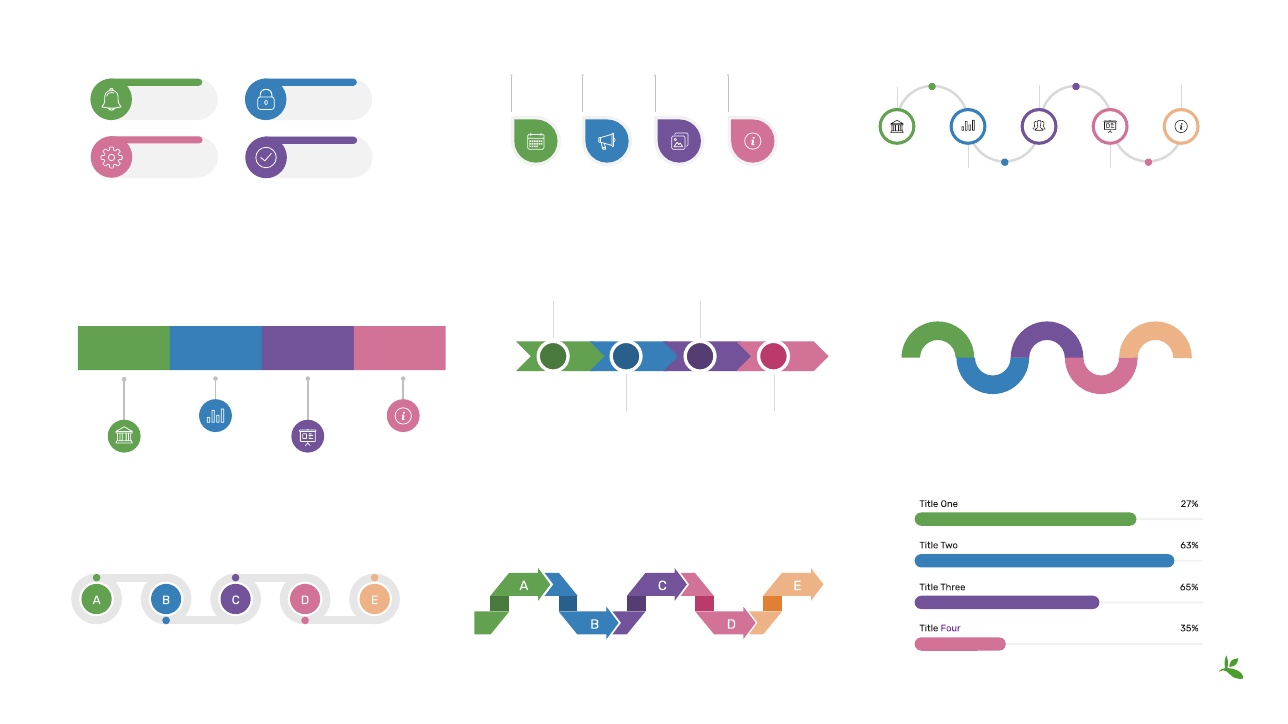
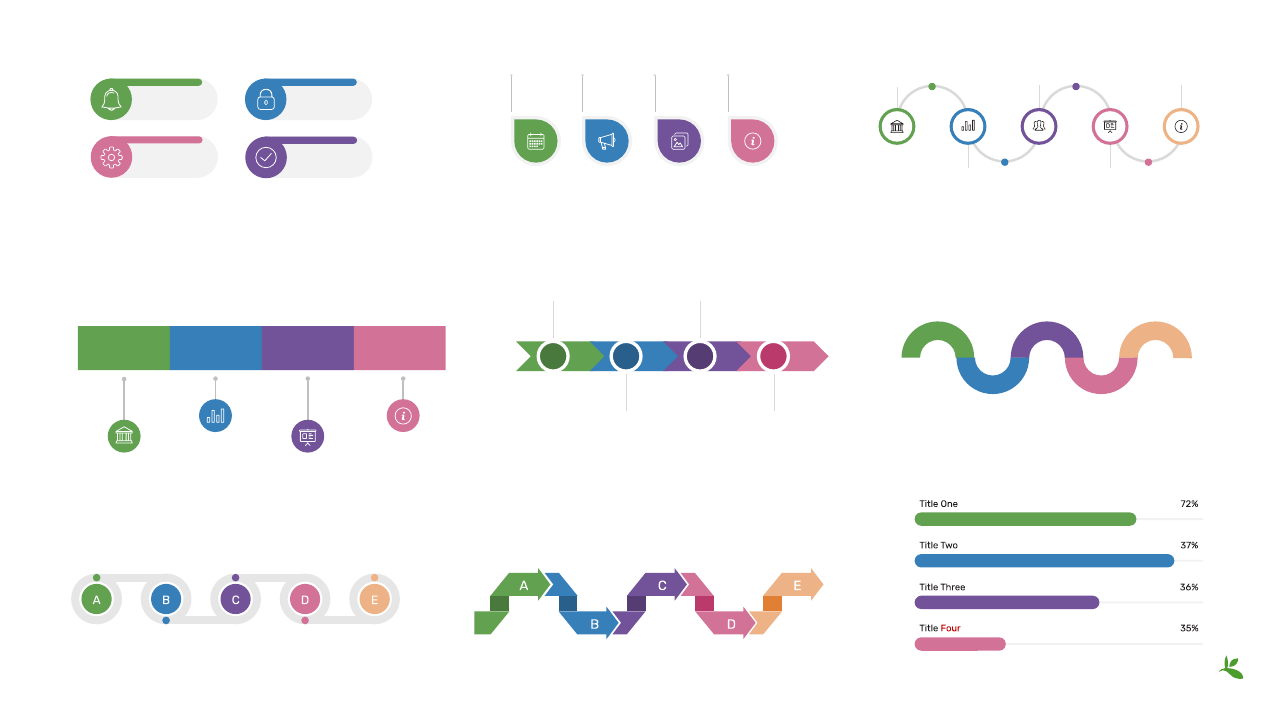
27%: 27% -> 72% (1190, 504)
63%: 63% -> 37% (1189, 546)
65%: 65% -> 36% (1189, 588)
Four colour: purple -> red (951, 629)
